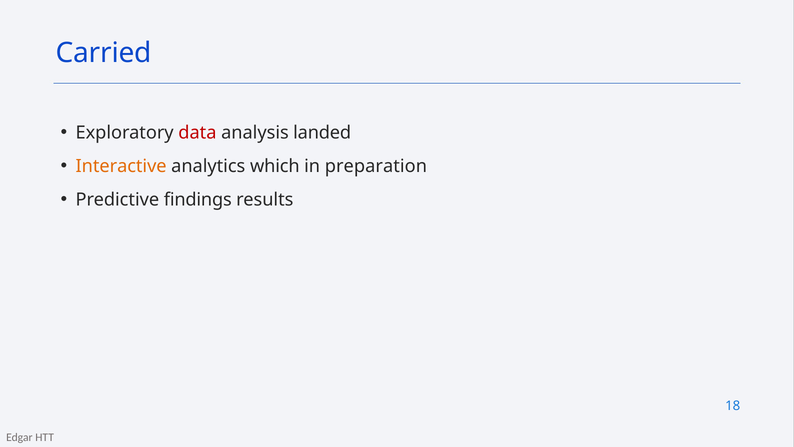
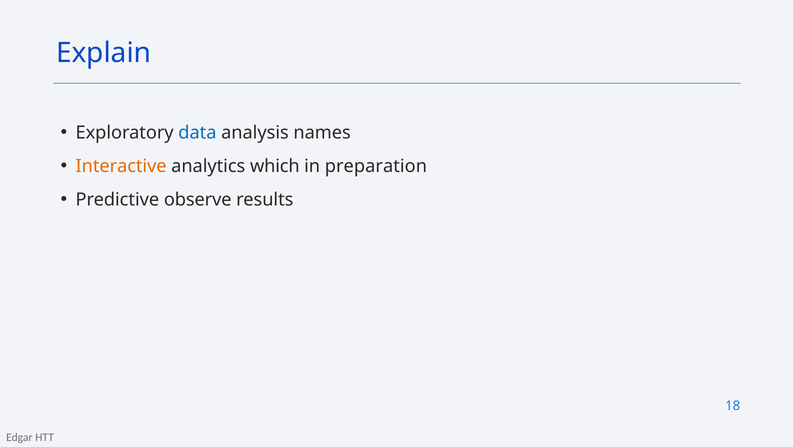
Carried: Carried -> Explain (104, 53)
data colour: red -> blue (197, 133)
landed: landed -> names (322, 133)
findings: findings -> observe (198, 200)
